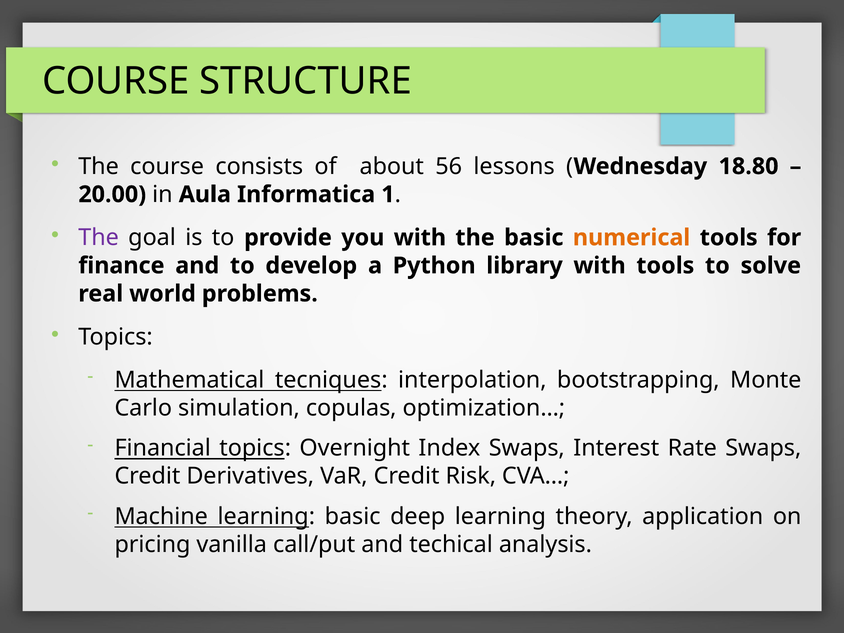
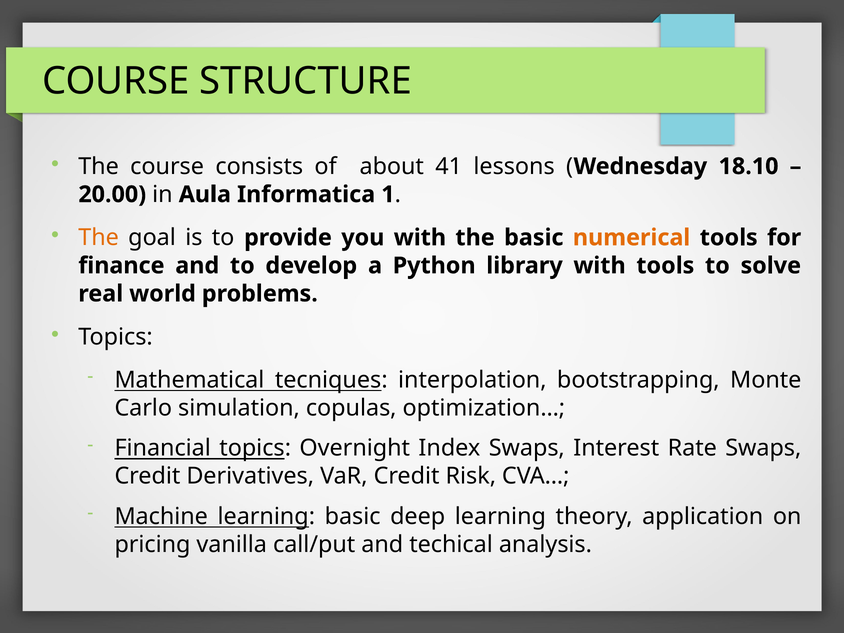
56: 56 -> 41 (449, 166)
18.80: 18.80 -> 18.10 (749, 166)
The colour: purple -> orange (99, 238)
